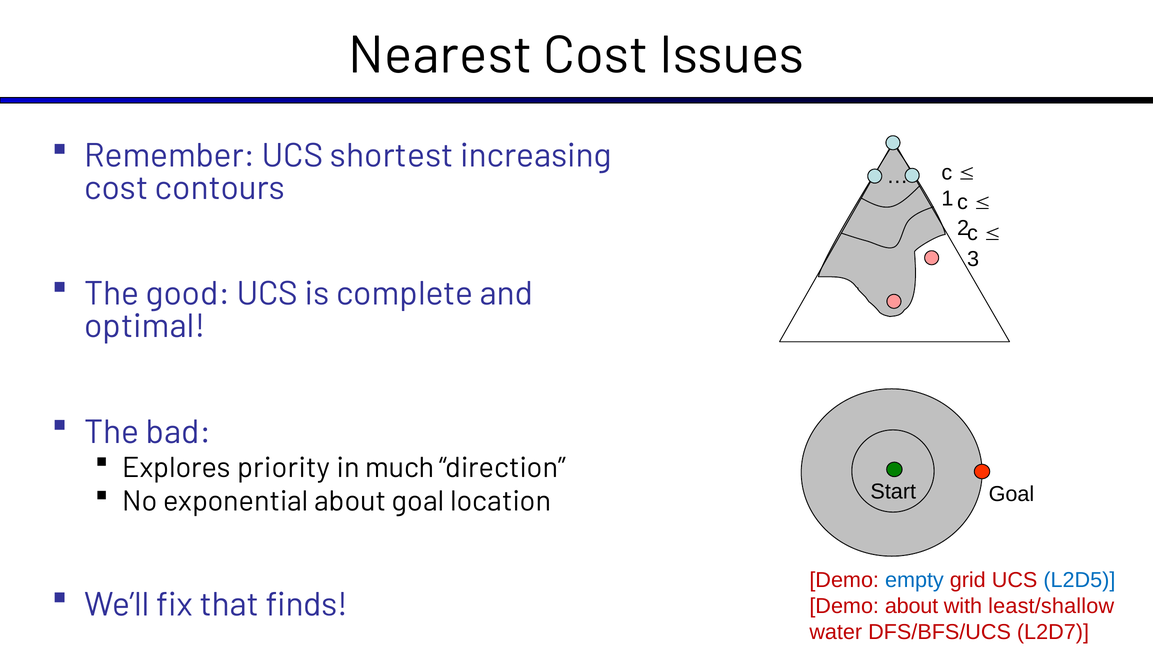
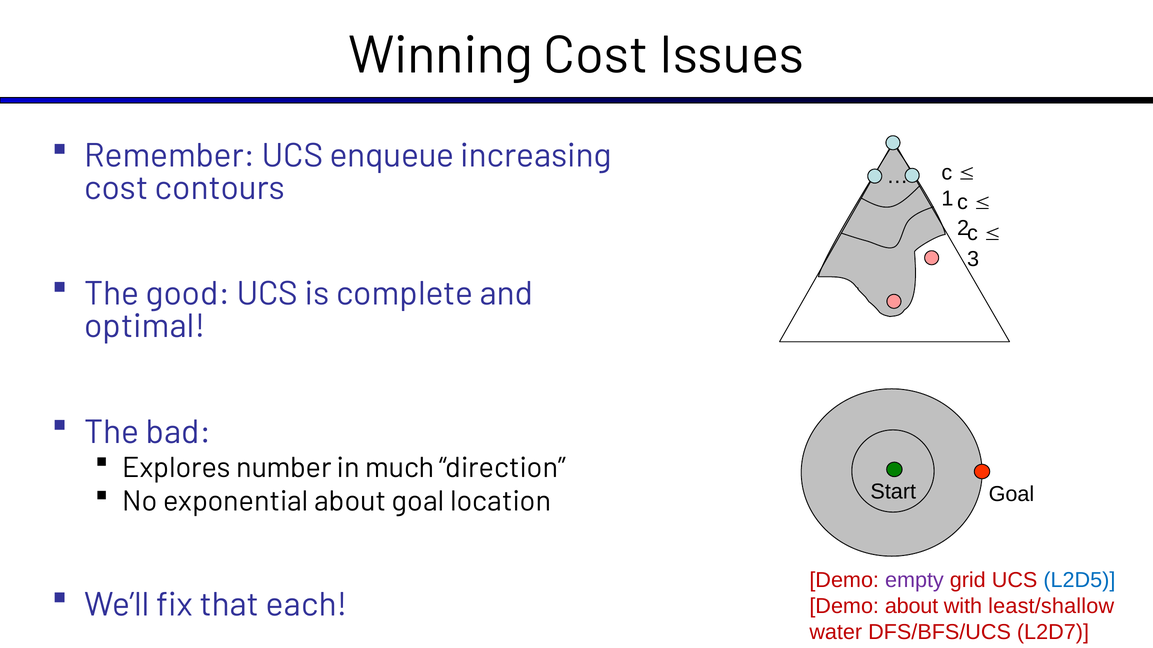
Nearest: Nearest -> Winning (441, 55)
shortest: shortest -> enqueue (392, 156)
priority: priority -> number (284, 468)
empty colour: blue -> purple (914, 581)
finds: finds -> each (307, 605)
